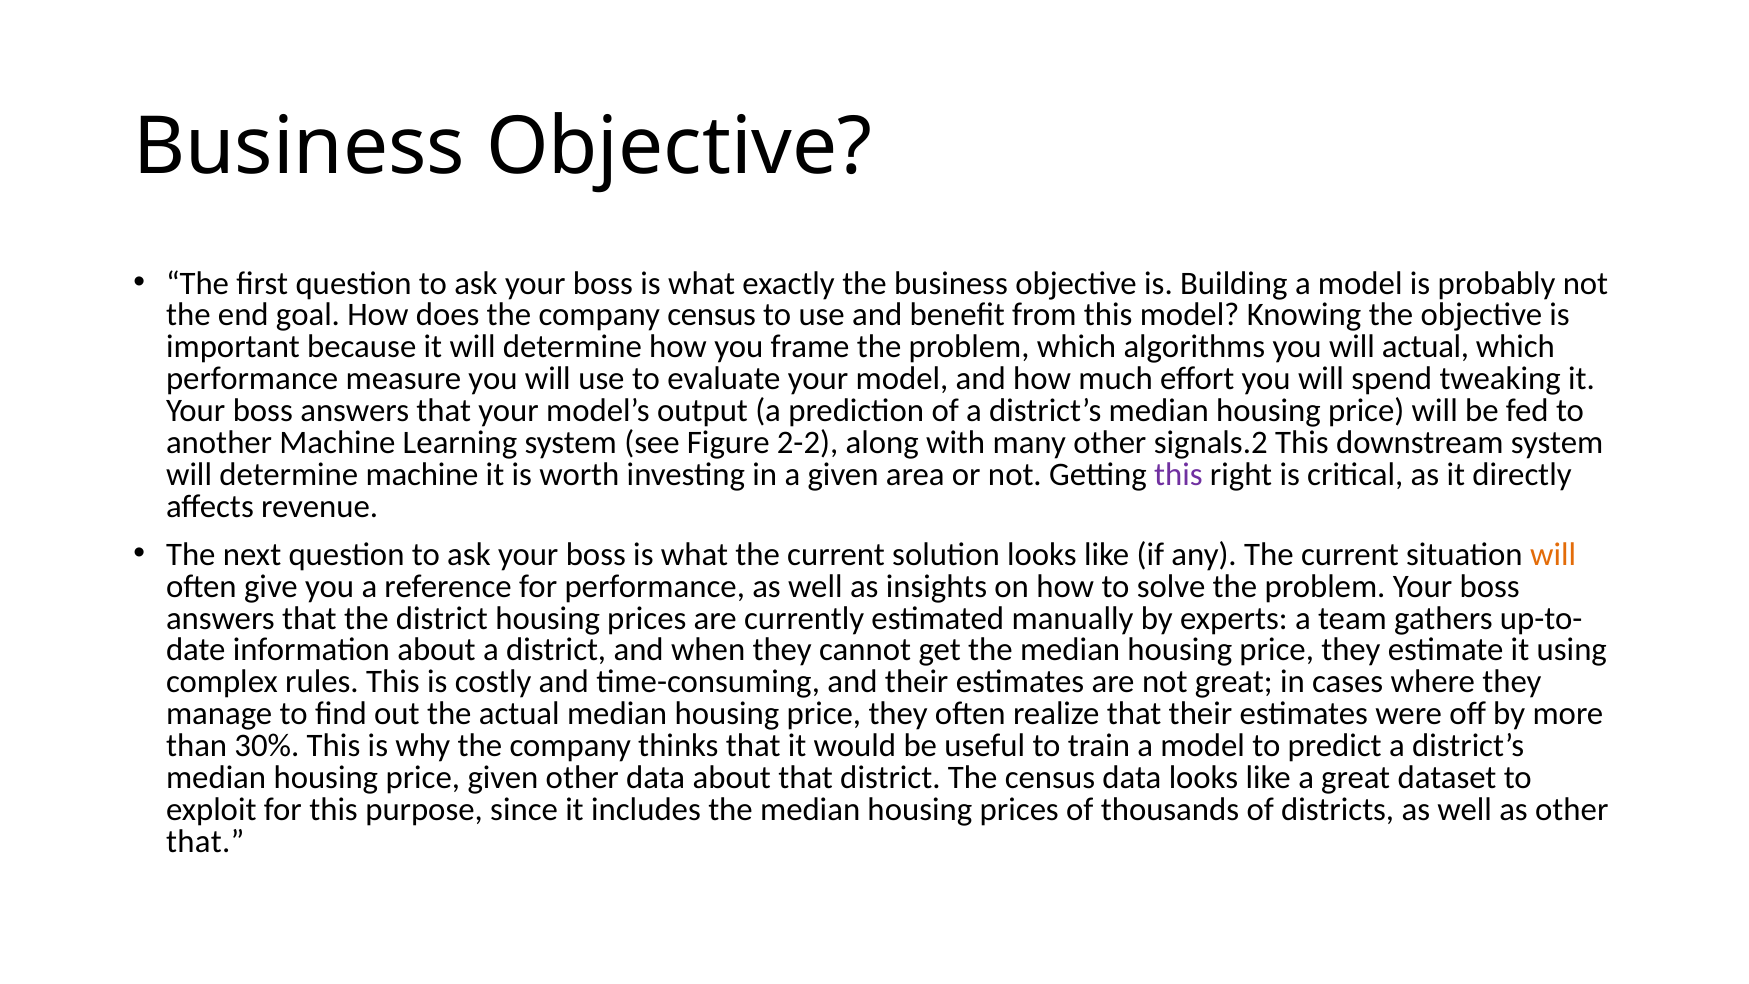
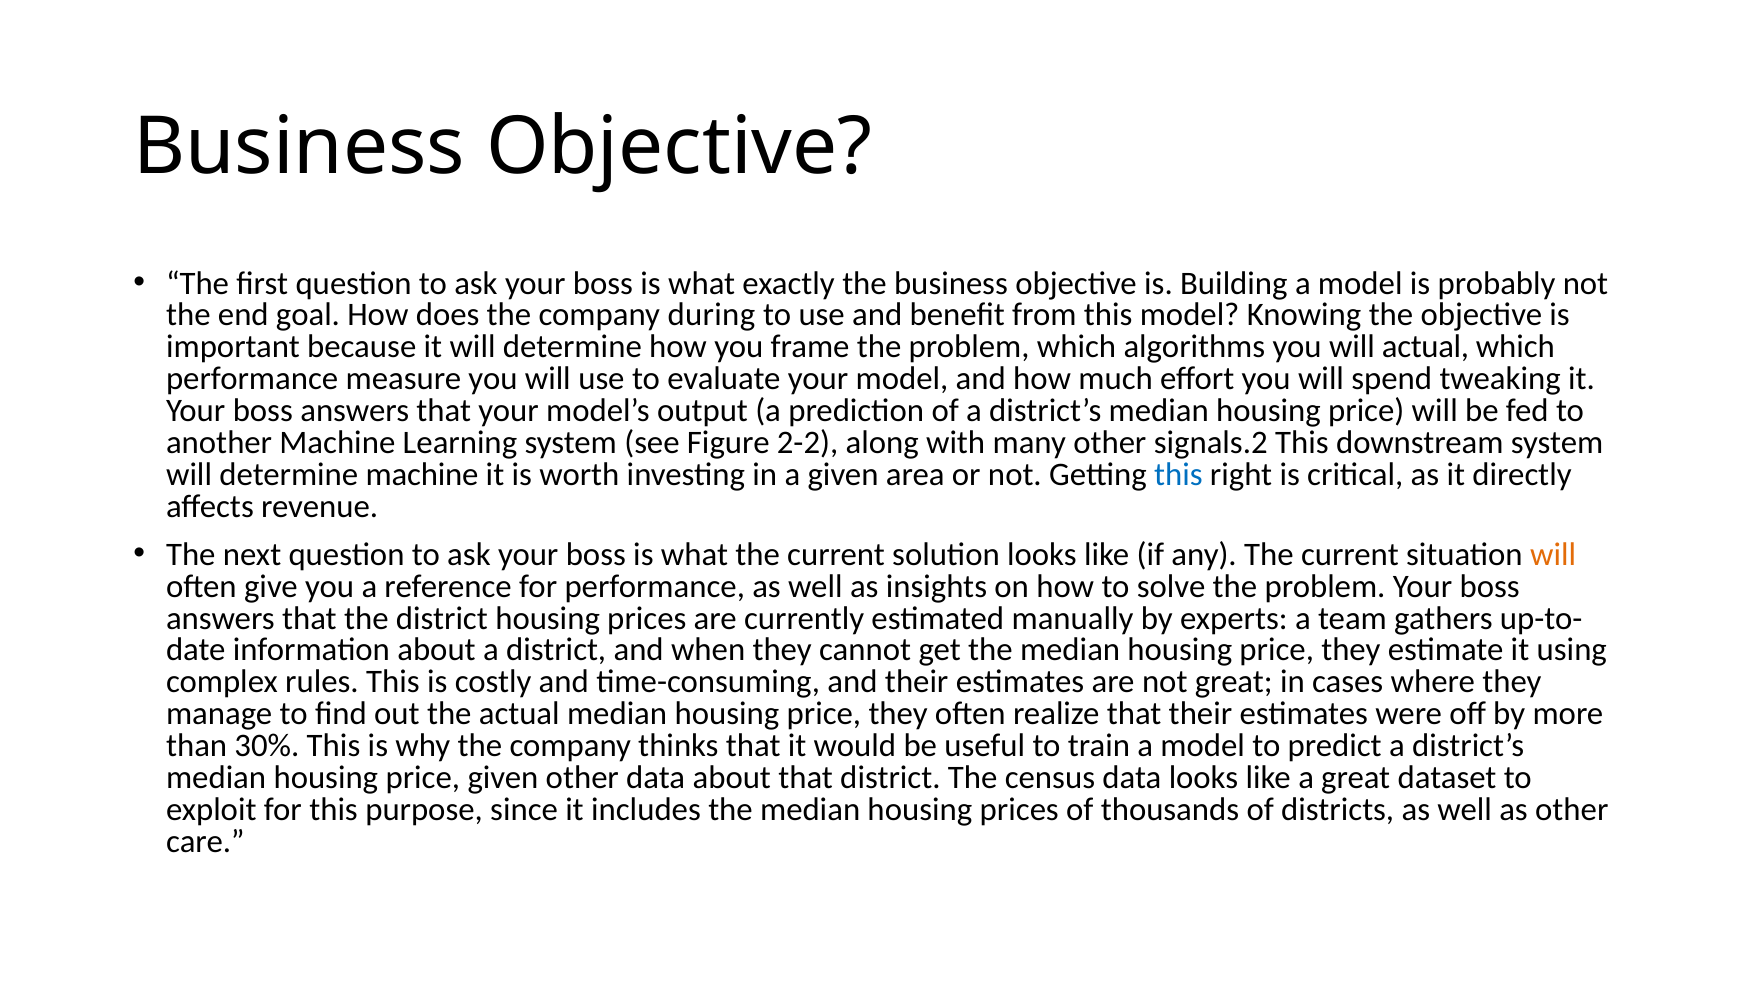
company census: census -> during (711, 315)
this colour: purple -> blue (1178, 474)
that: that -> care (205, 841)
